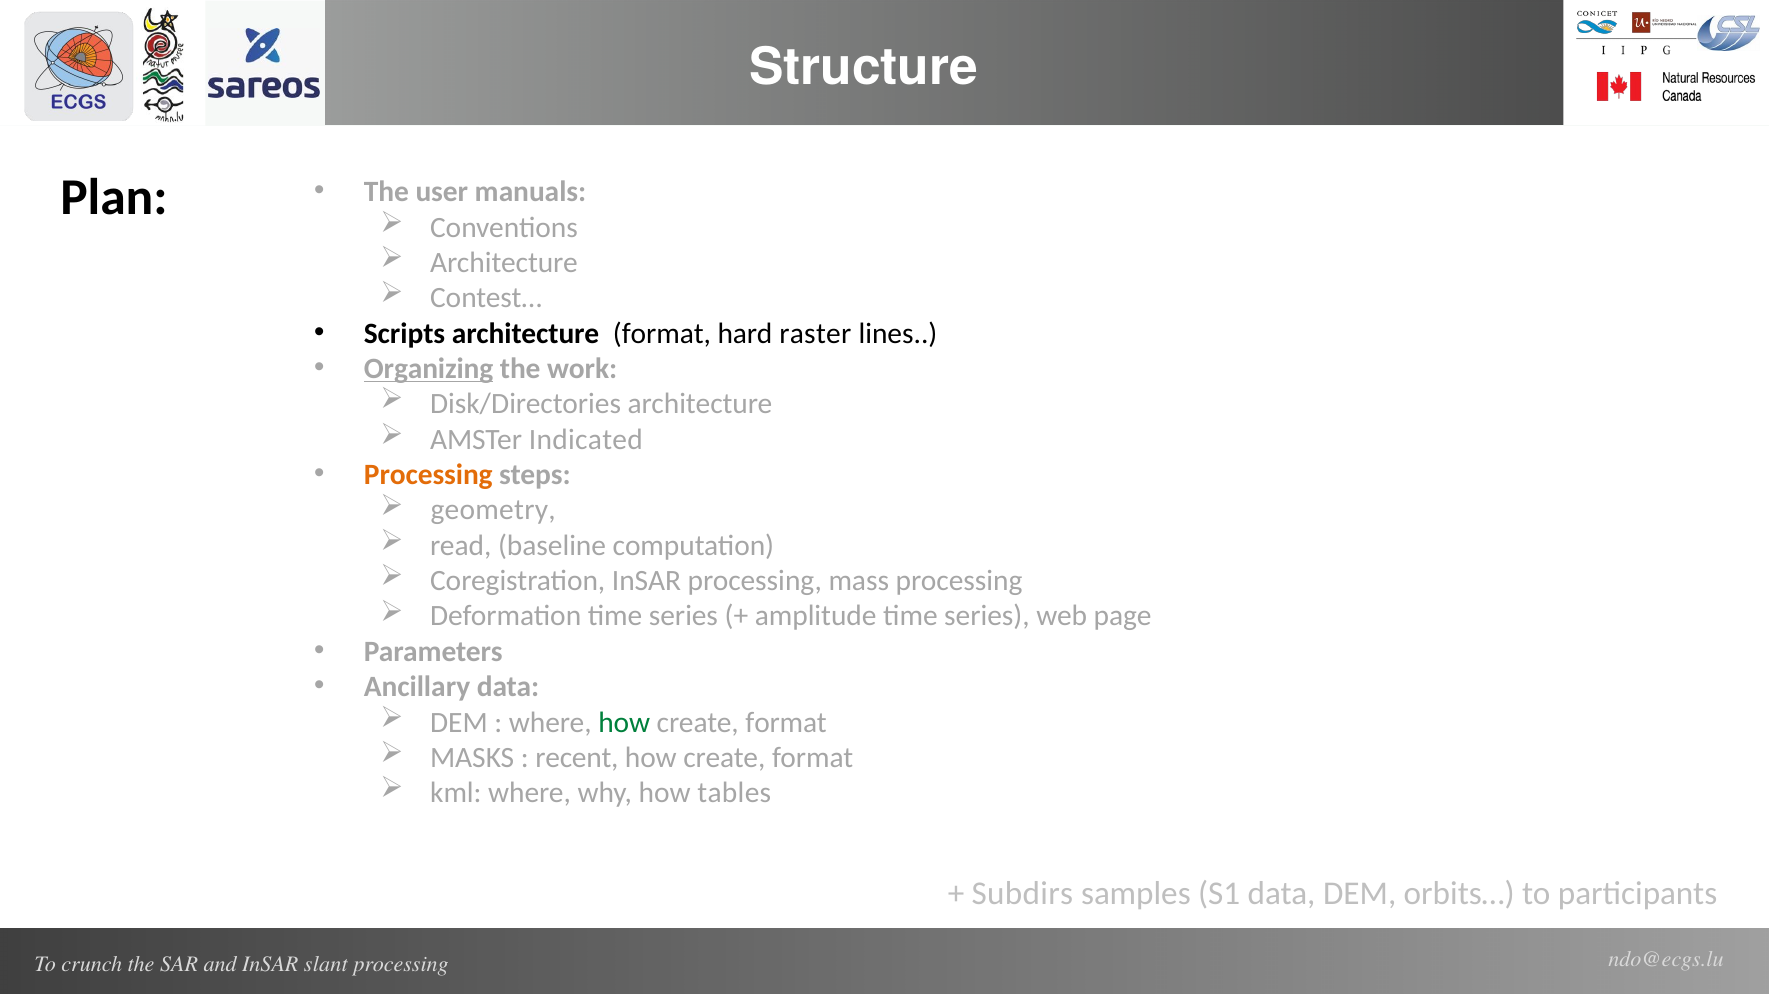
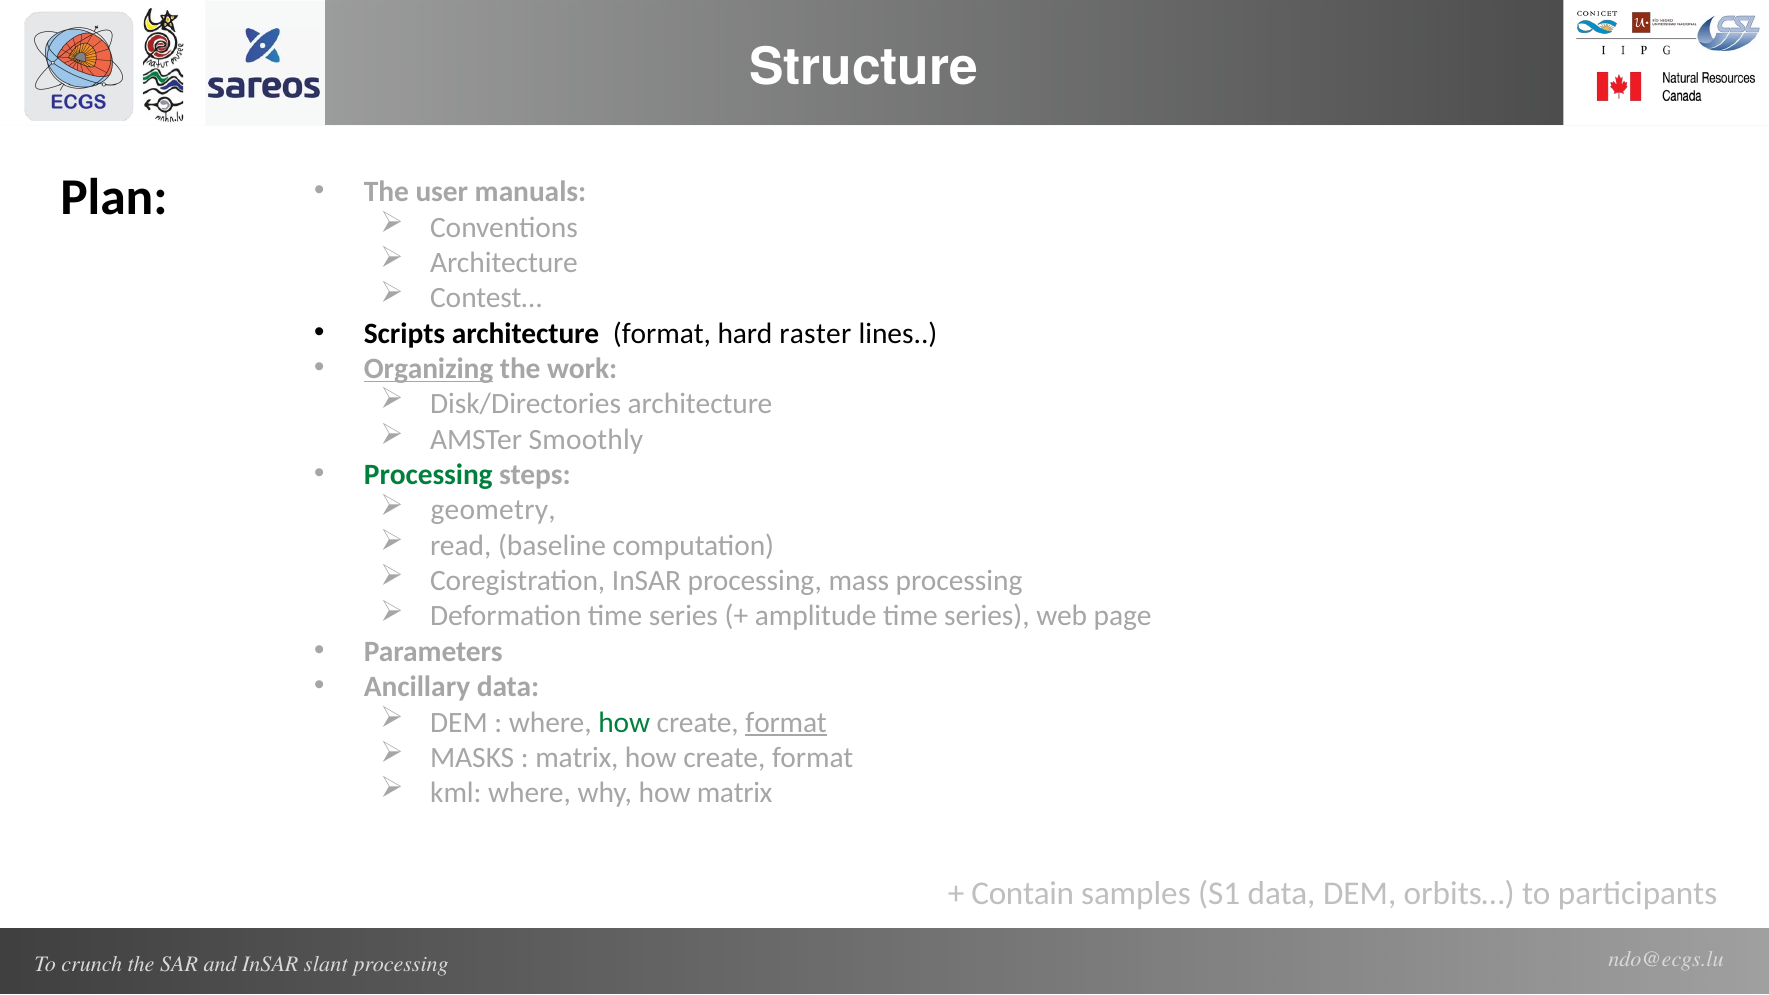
Indicated: Indicated -> Smoothly (586, 439)
Processing colour: orange -> green (428, 475)
format underline: none -> present (786, 722)
recent: recent -> matrix (577, 758)
how tables: tables -> matrix (735, 793)
Subdirs: Subdirs -> Contain (1023, 894)
